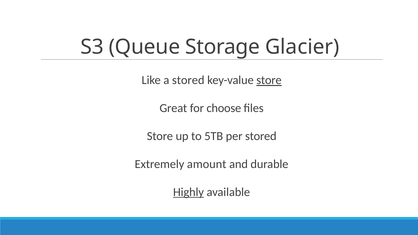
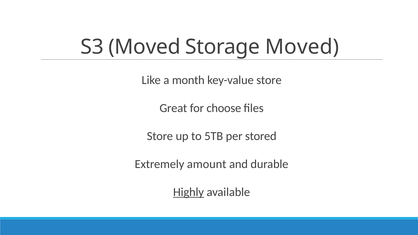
S3 Queue: Queue -> Moved (145, 47)
Storage Glacier: Glacier -> Moved (302, 47)
a stored: stored -> month (188, 80)
store underline: present -> none (269, 80)
